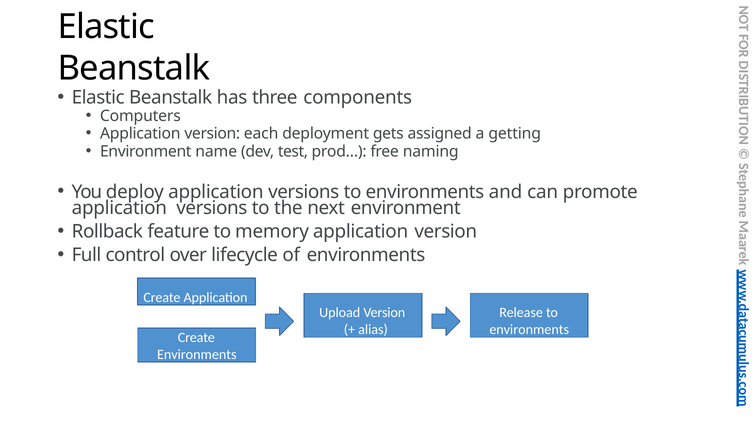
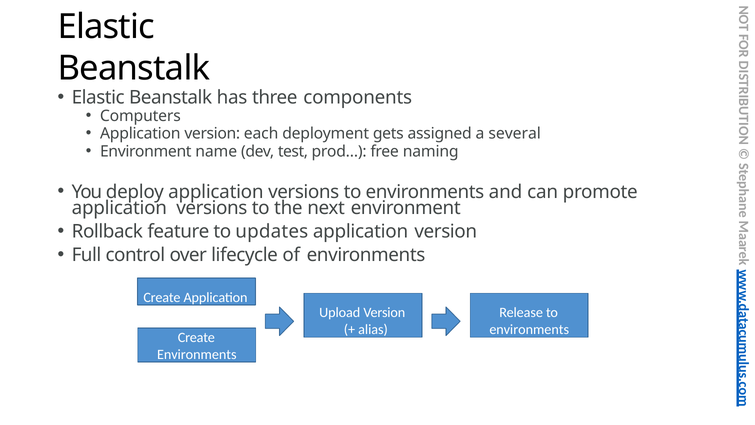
getting: getting -> several (515, 133)
memory: memory -> updates (272, 231)
